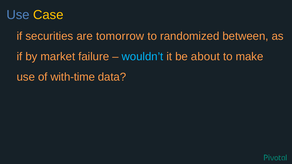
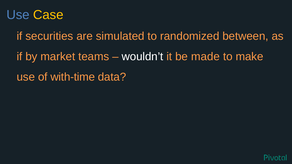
tomorrow: tomorrow -> simulated (120, 36)
failure: failure -> teams (94, 57)
wouldn’t colour: light blue -> white (143, 57)
about: about -> made (205, 57)
